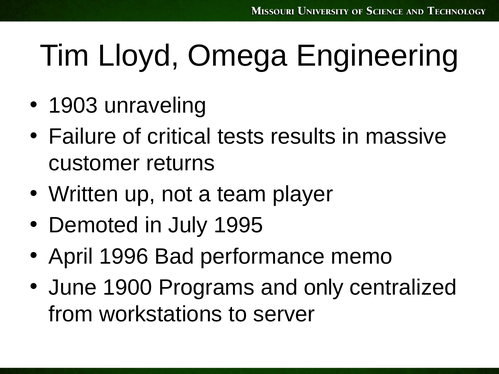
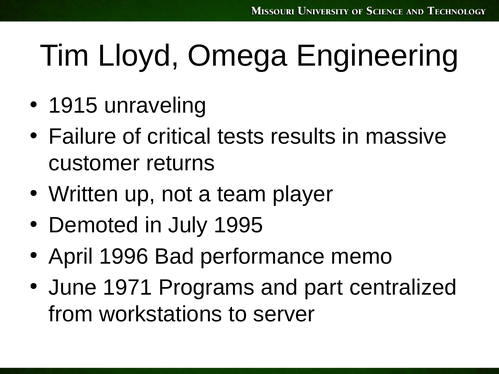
1903: 1903 -> 1915 (73, 106)
1900: 1900 -> 1971 (128, 288)
only: only -> part (324, 288)
